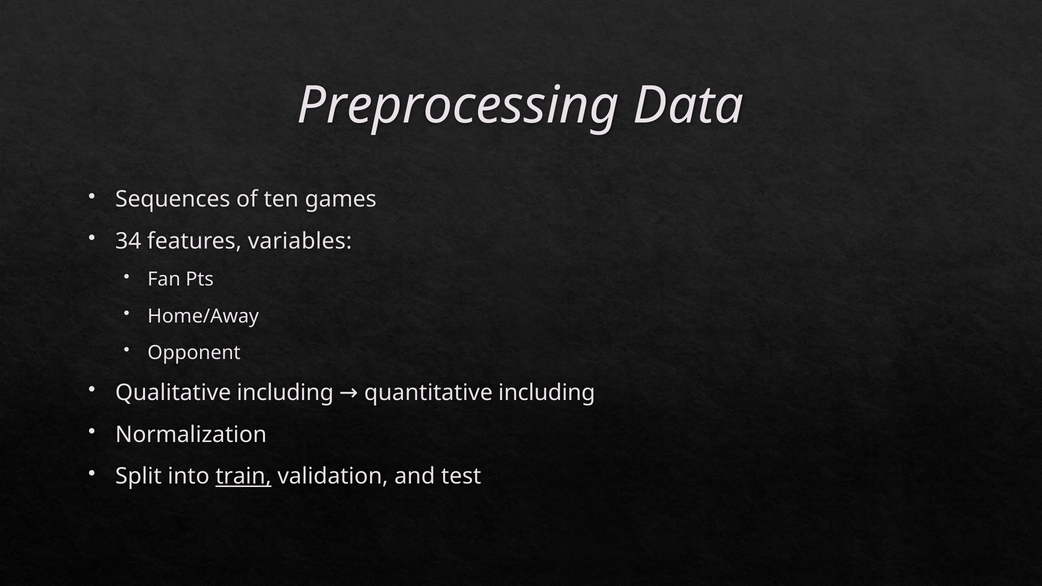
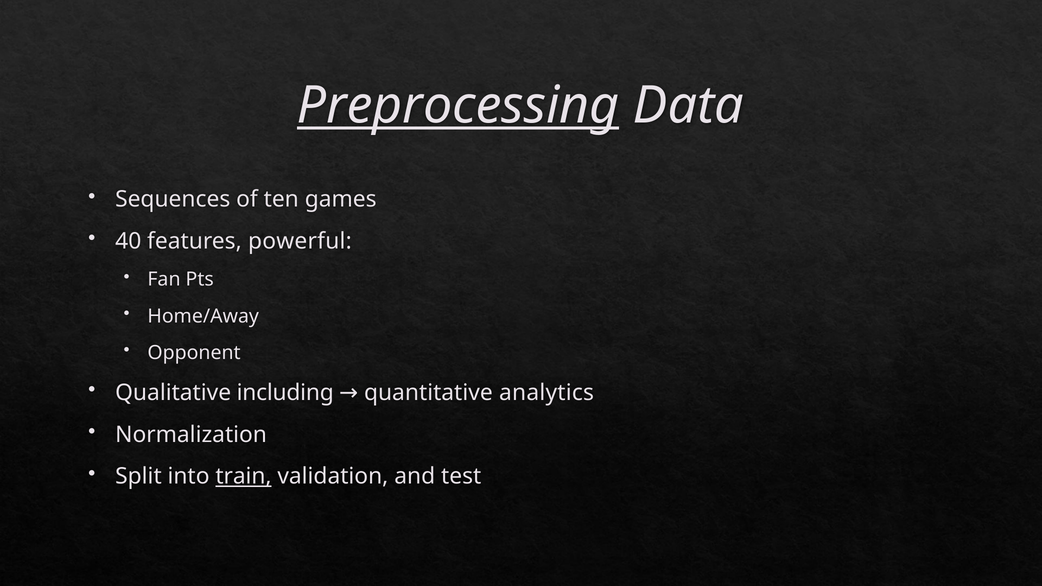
Preprocessing underline: none -> present (458, 105)
34: 34 -> 40 (128, 241)
variables: variables -> powerful (300, 241)
quantitative including: including -> analytics (547, 393)
